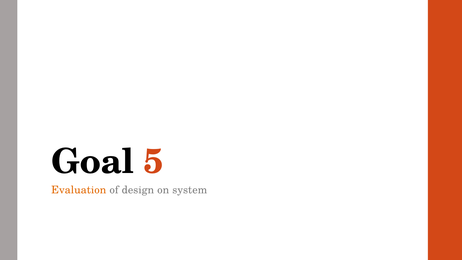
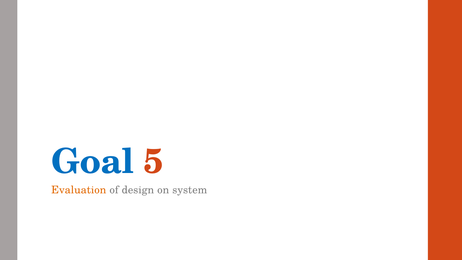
Goal colour: black -> blue (93, 162)
